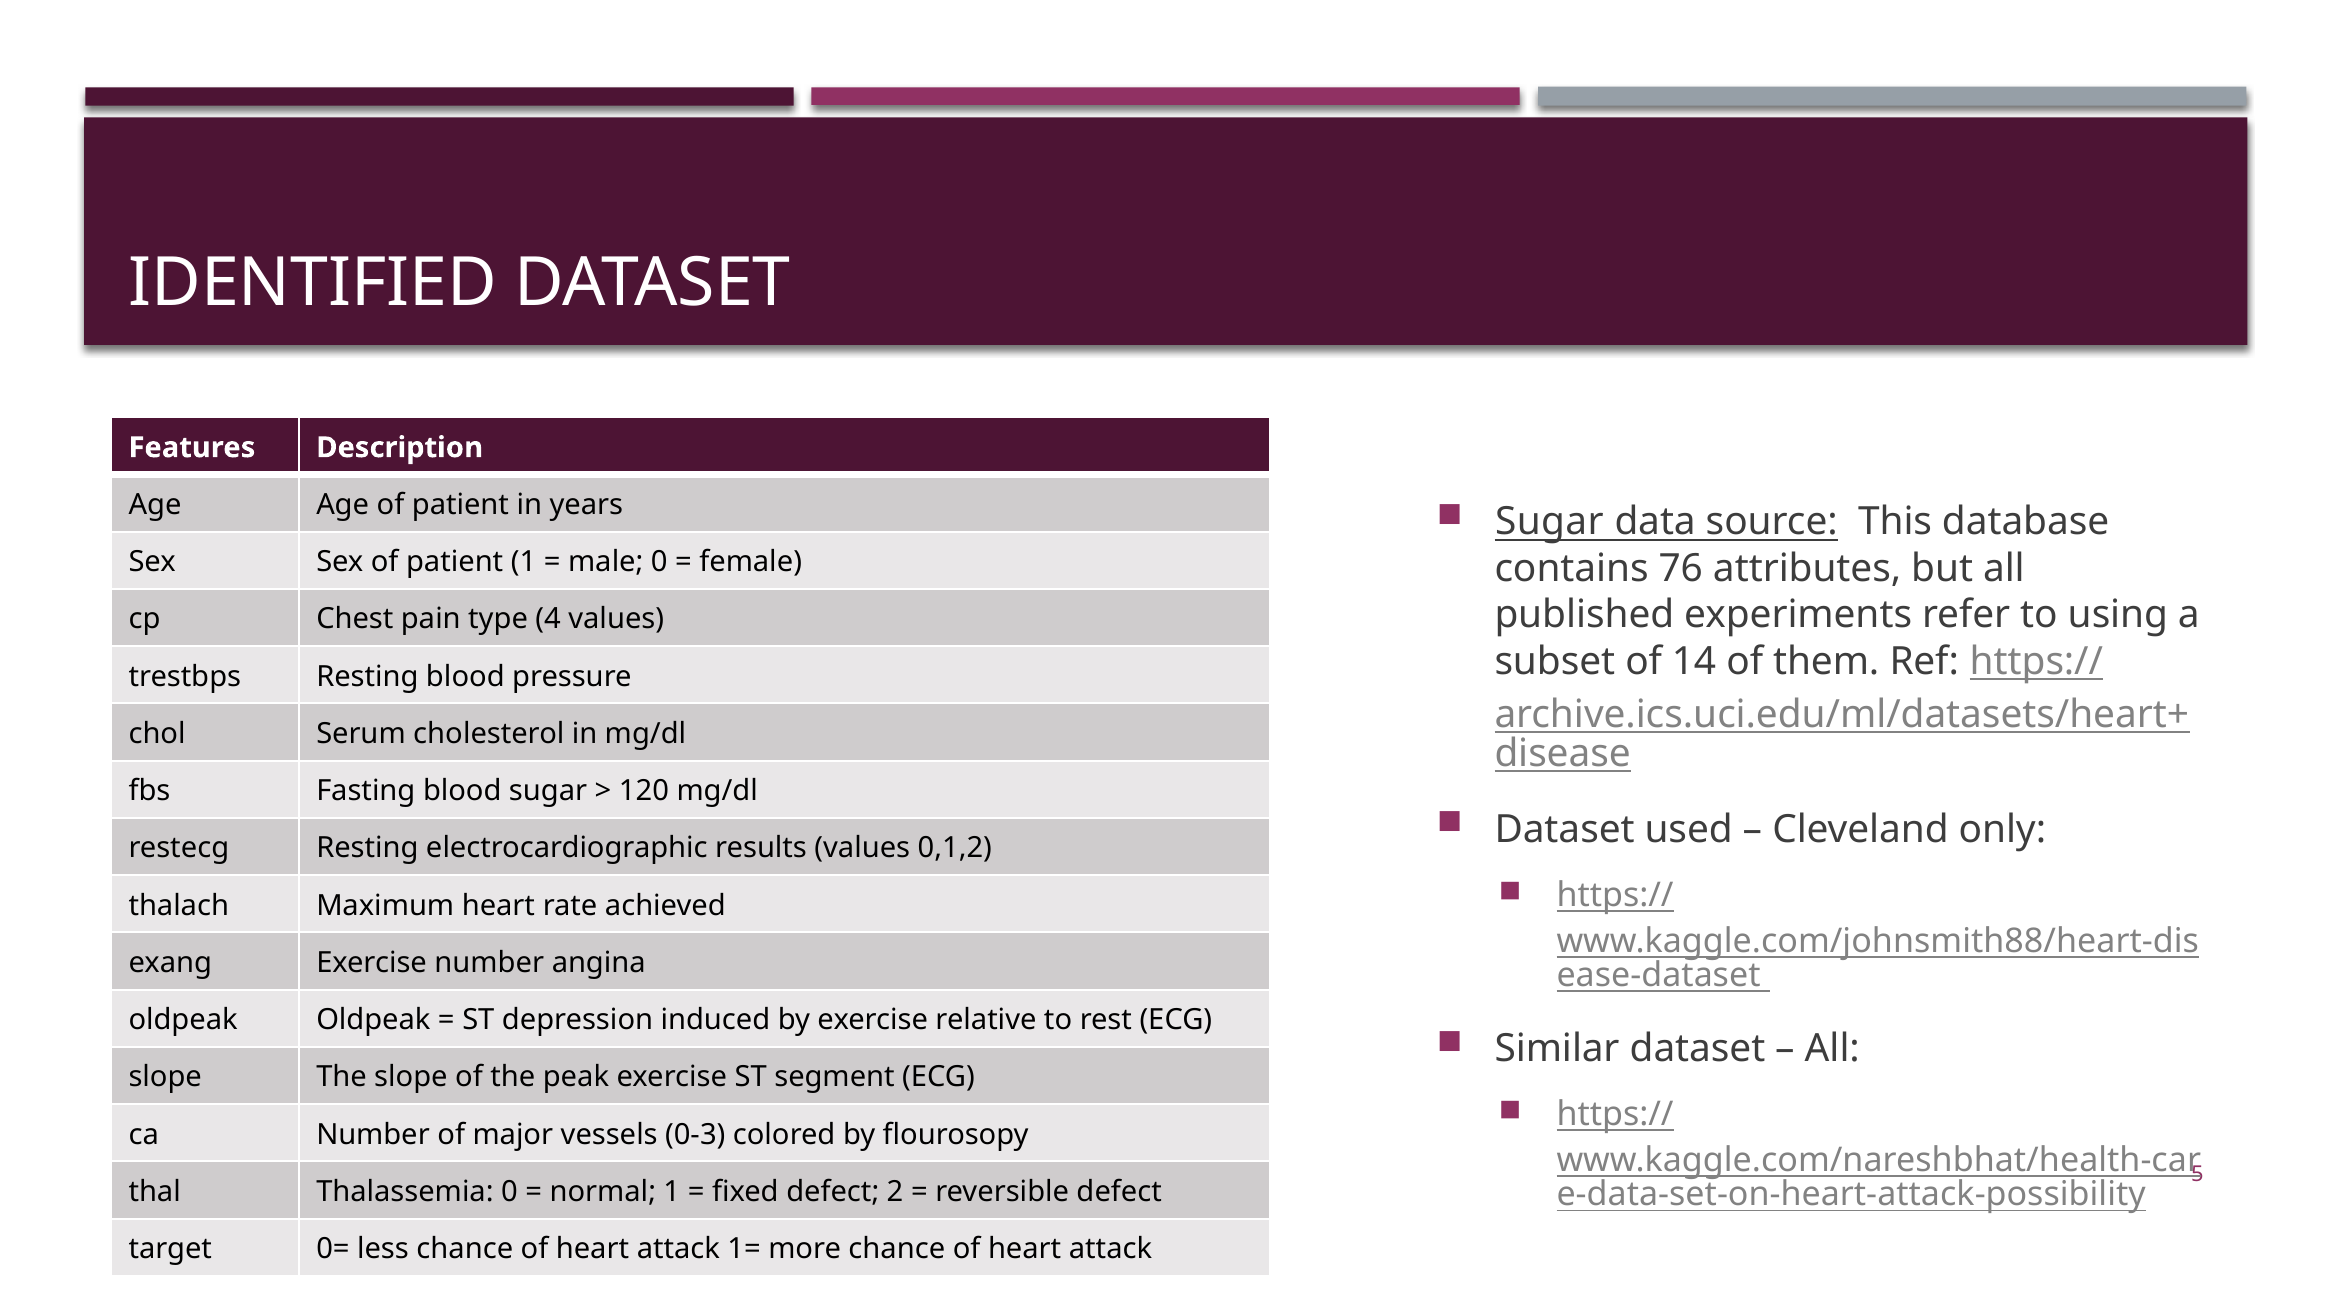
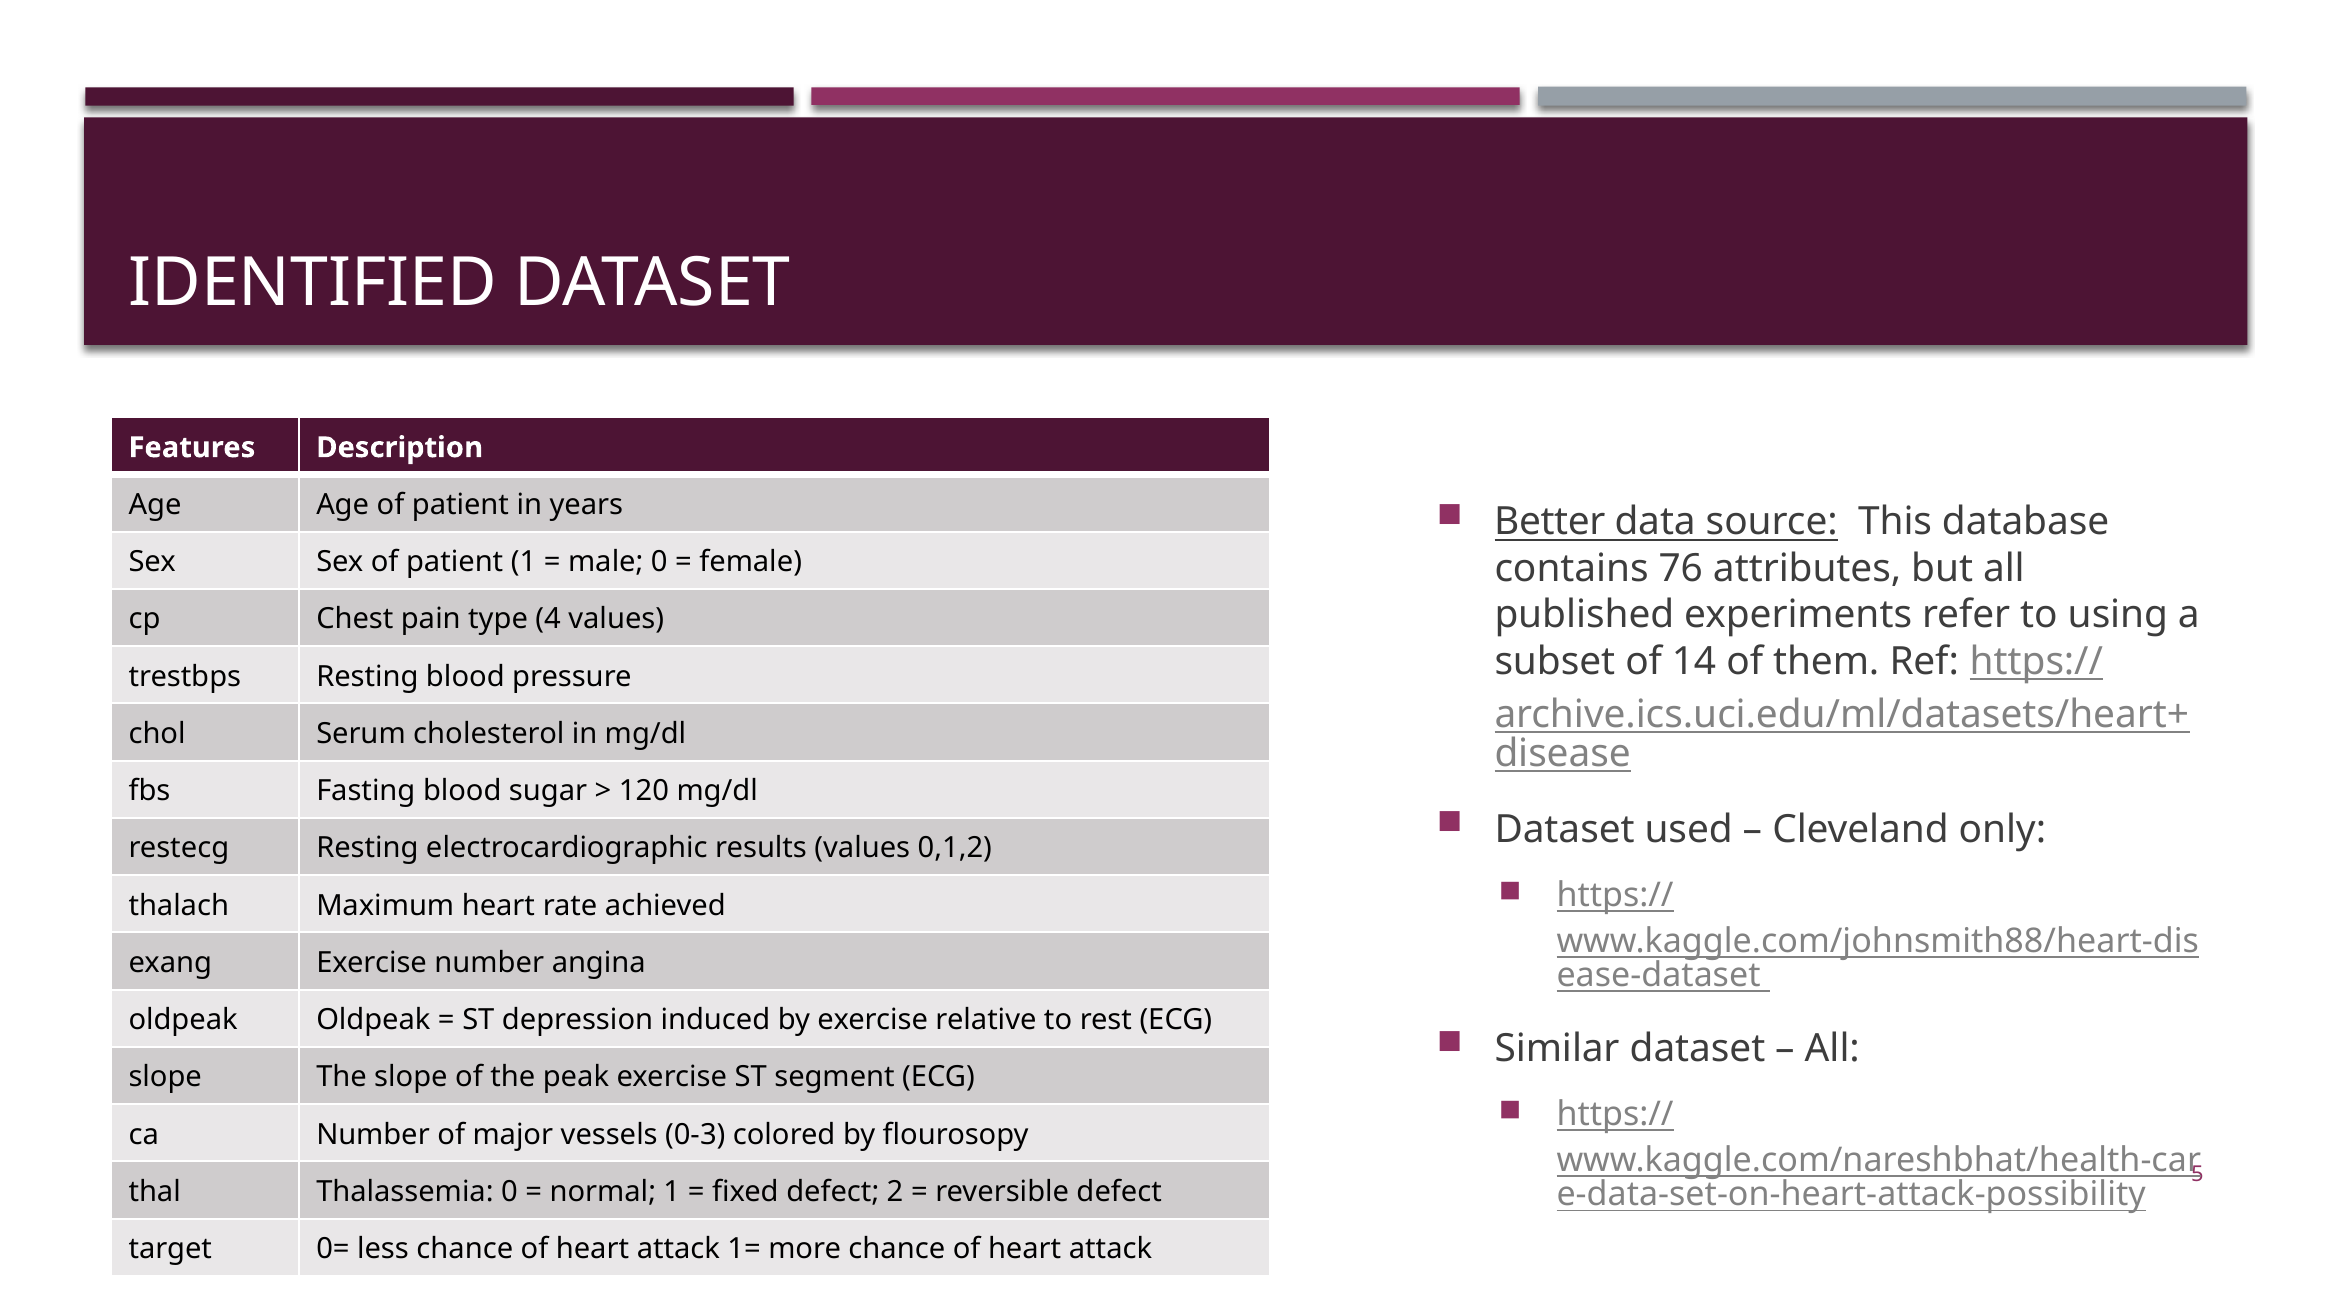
Sugar: Sugar -> Better (1550, 522)
